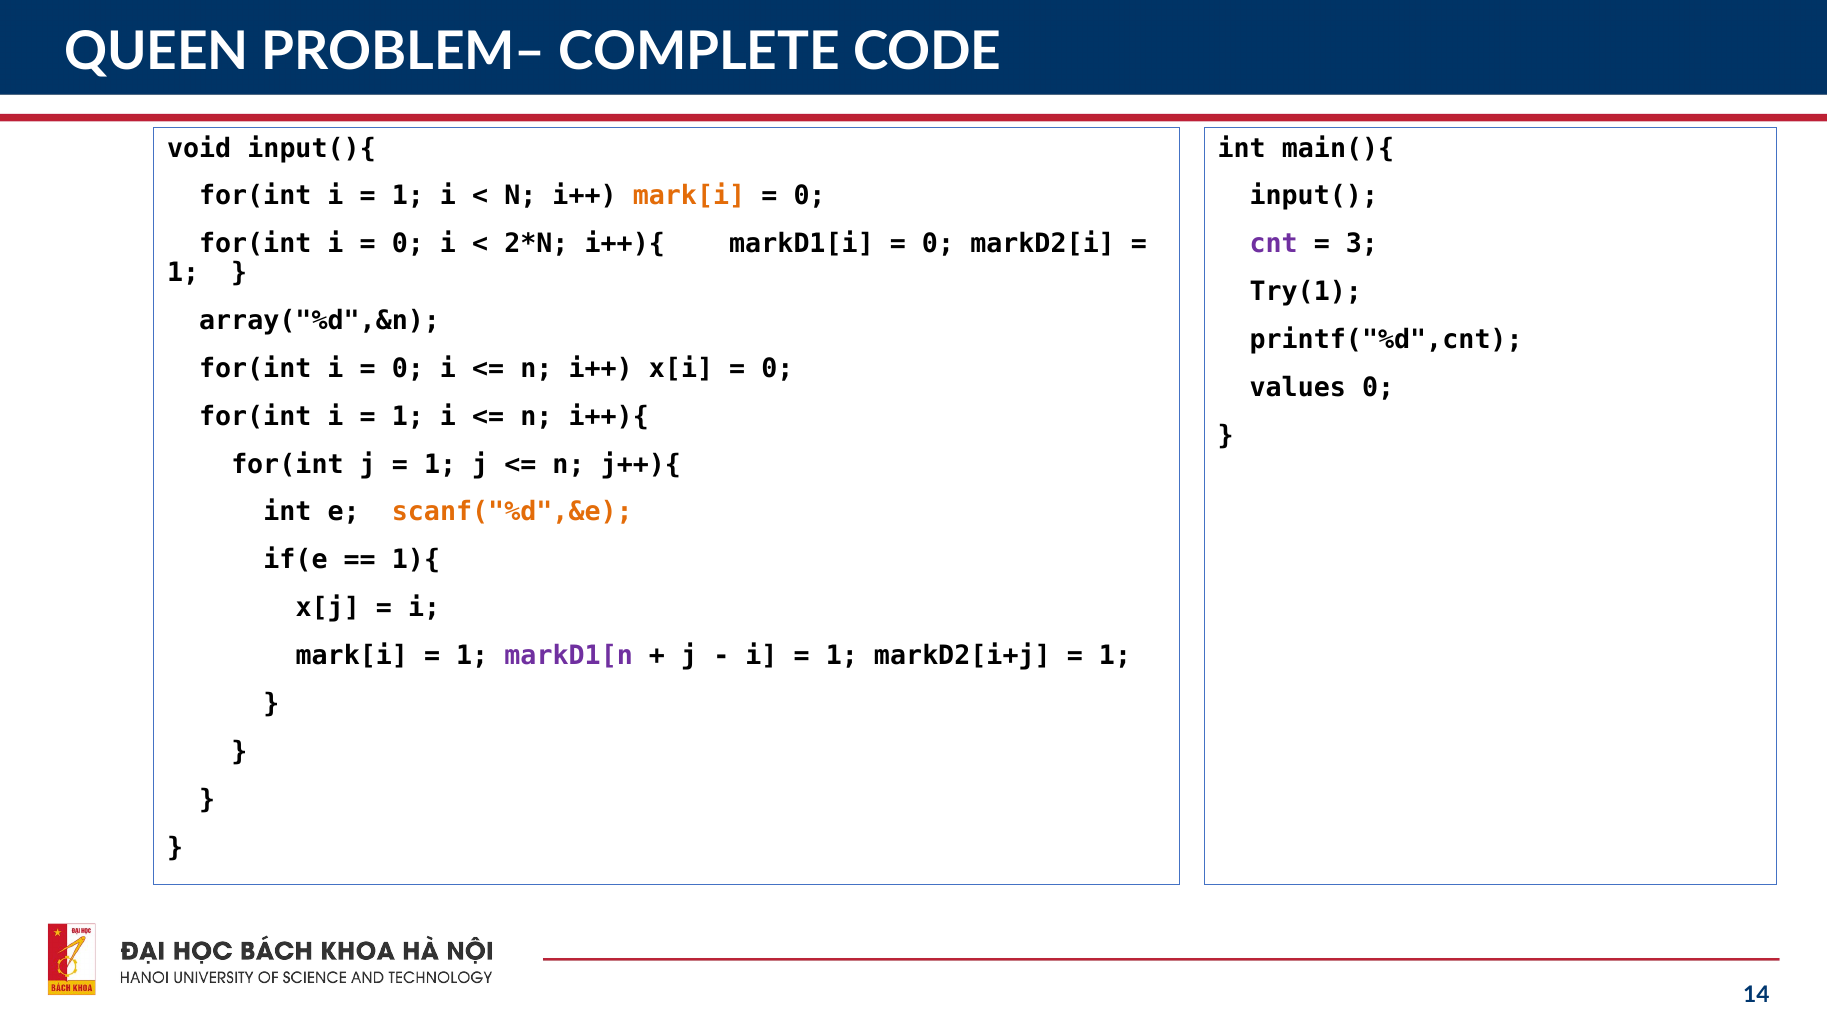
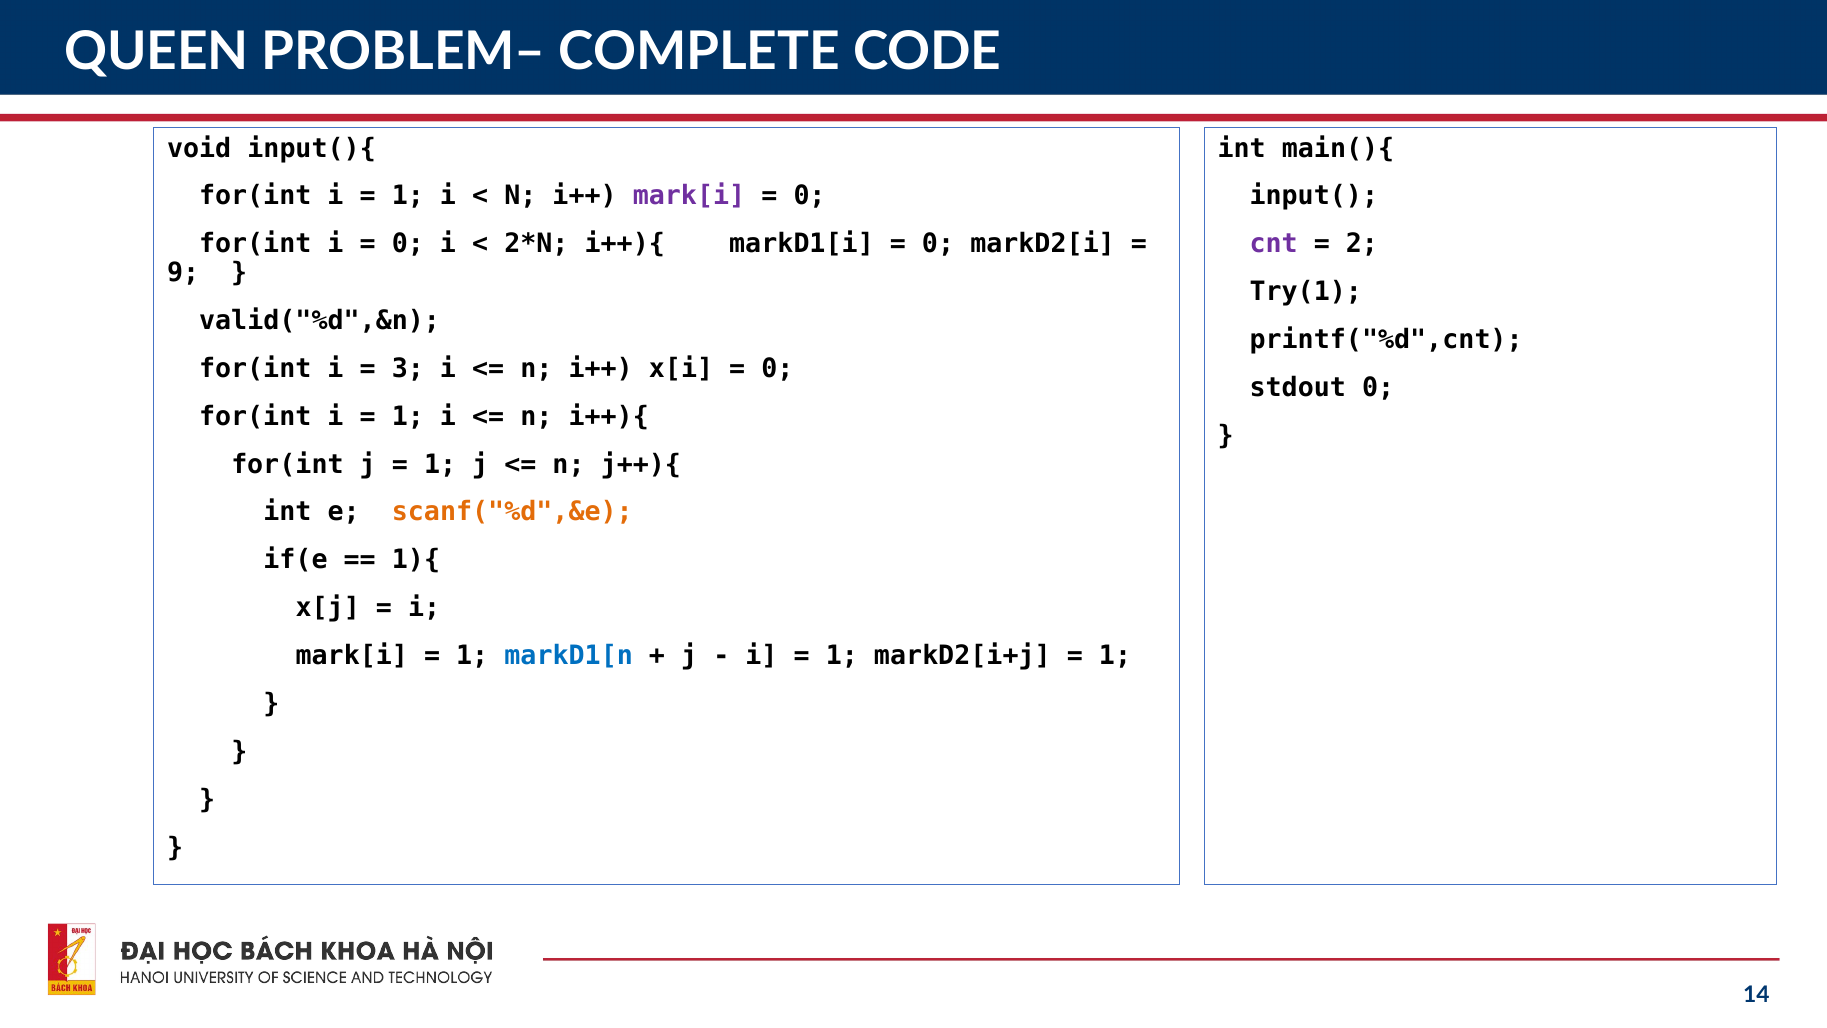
mark[i colour: orange -> purple (689, 196)
3: 3 -> 2 (1362, 244)
1: 1 -> 9 (183, 273)
array("%d",&n: array("%d",&n -> valid("%d",&n (320, 321)
0: 0 -> 3 (408, 368)
values: values -> stdout (1298, 387)
markD1[n colour: purple -> blue (569, 656)
